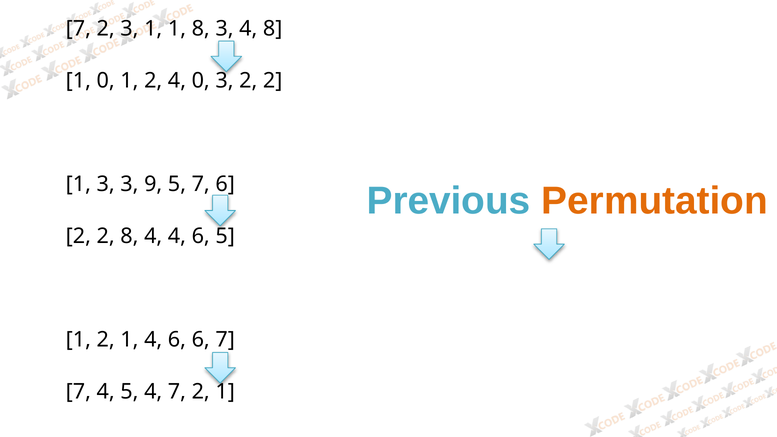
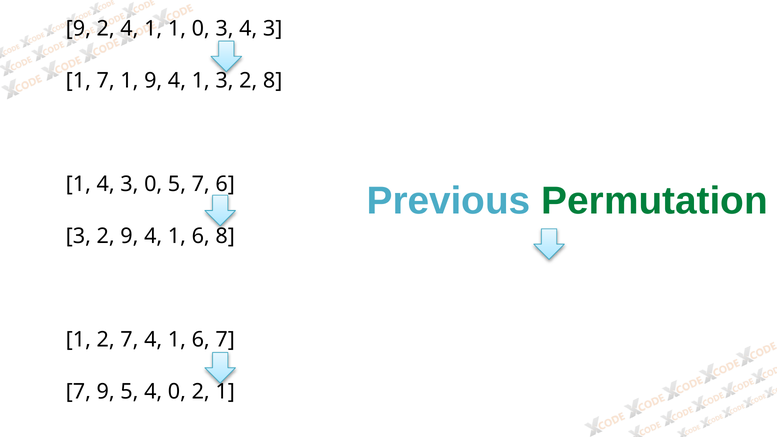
7: 7 -> 9 (78, 29)
2 3: 3 -> 4 (129, 29)
1 8: 8 -> 0 (201, 29)
8: 8 -> 3 (273, 29)
1 0: 0 -> 7 (106, 81)
2: 2 -> 9 (153, 81)
0: 0 -> 1 (201, 81)
2: 2 -> 8 (273, 81)
1 3: 3 -> 4 (106, 184)
3 9: 9 -> 0 (153, 184)
Permutation colour: orange -> green (655, 201)
2: 2 -> 3 (78, 236)
2 8: 8 -> 9 (129, 236)
4: 4 -> 1 (177, 236)
6 5: 5 -> 8 (225, 236)
1 2 1: 1 -> 7 (129, 340)
6: 6 -> 1 (177, 340)
7 4: 4 -> 9 (106, 392)
4 7: 7 -> 0 (177, 392)
